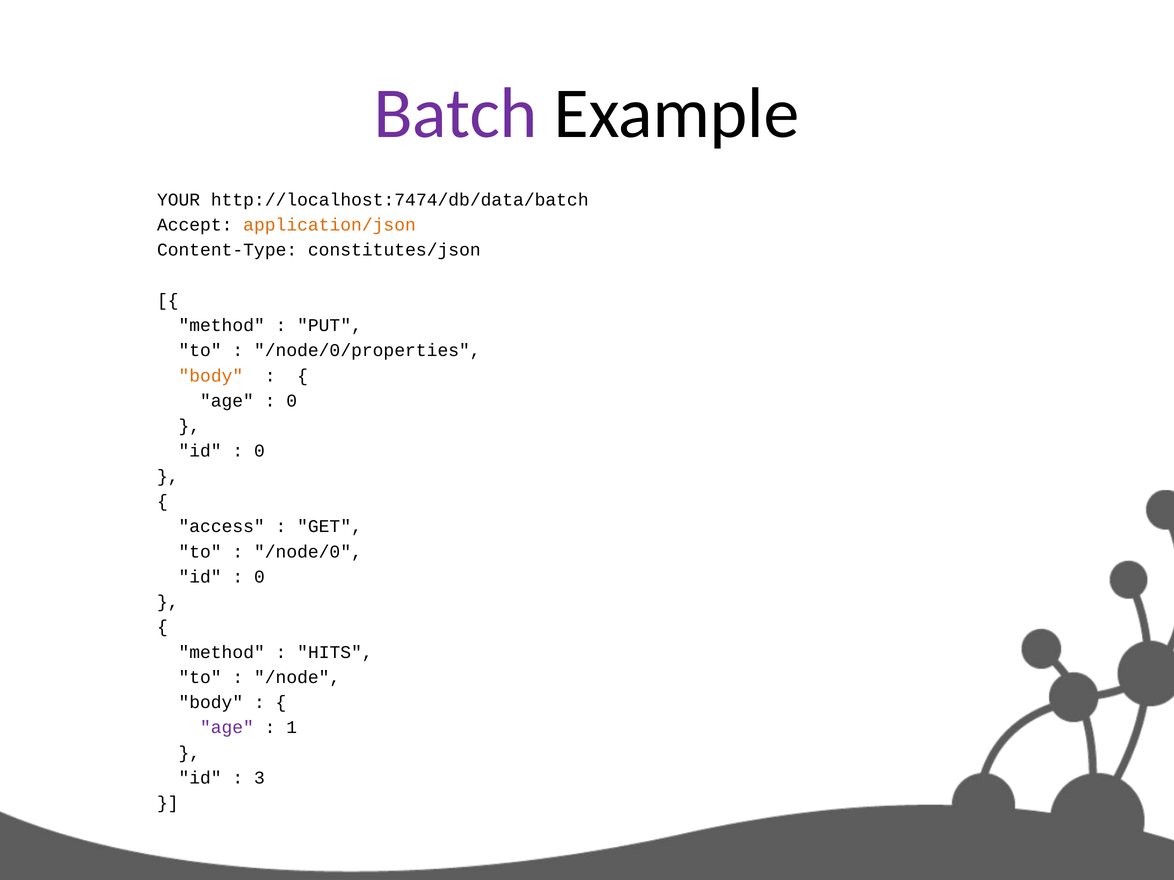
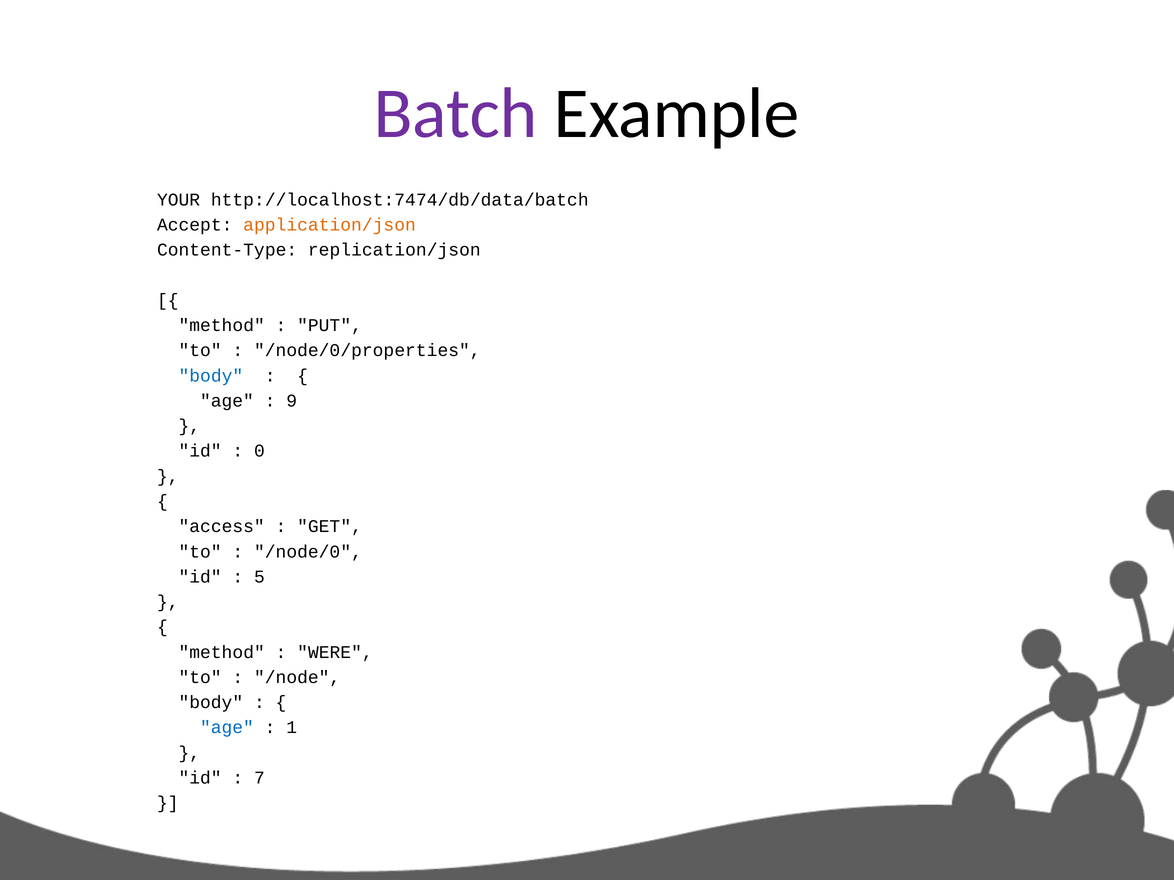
constitutes/json: constitutes/json -> replication/json (394, 250)
body colour: orange -> blue (211, 376)
0: 0 -> 9 (292, 401)
0: 0 -> 5 (259, 577)
HITS: HITS -> WERE (335, 652)
age colour: purple -> blue (227, 728)
3: 3 -> 7 (259, 778)
